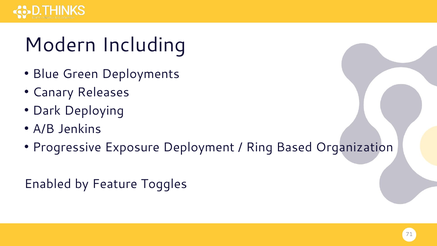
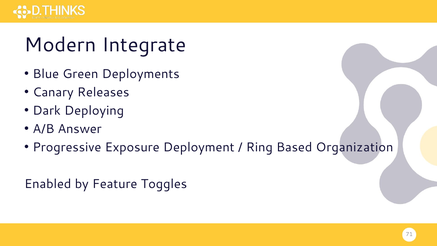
Including: Including -> Integrate (144, 45)
Jenkins: Jenkins -> Answer (80, 129)
